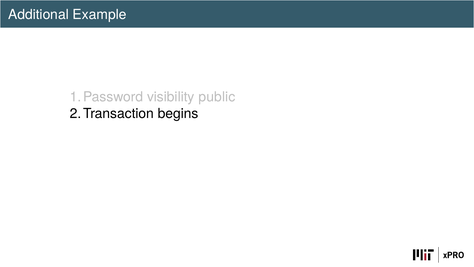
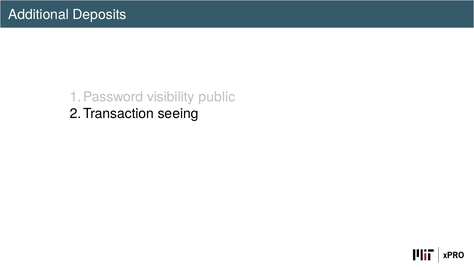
Example: Example -> Deposits (100, 15)
begins: begins -> seeing (178, 113)
